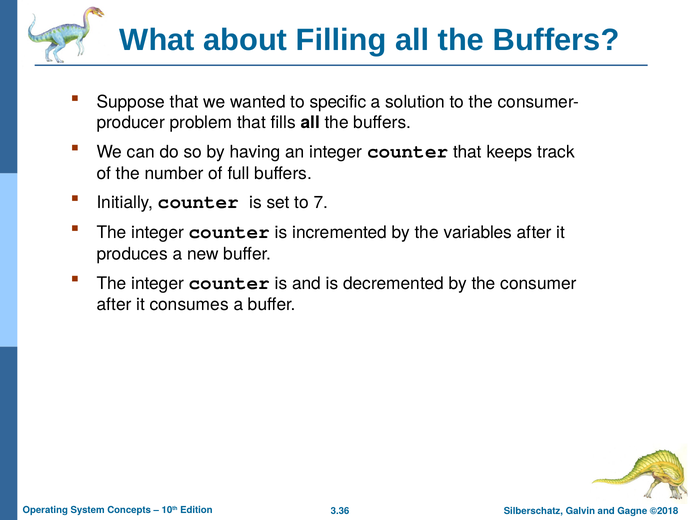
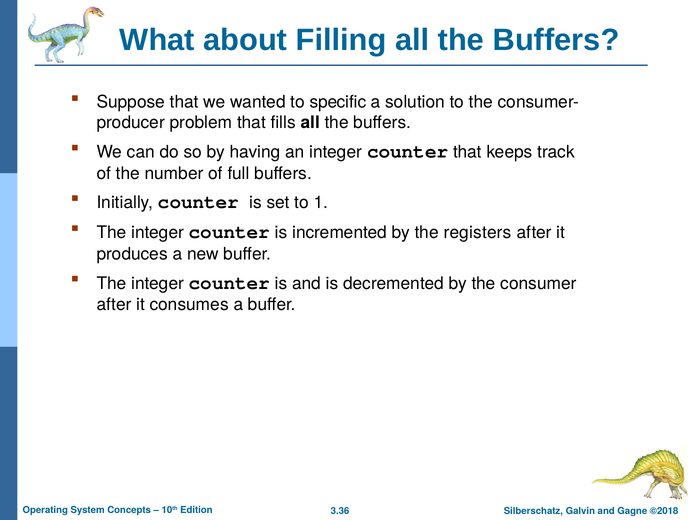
7: 7 -> 1 (321, 203)
variables: variables -> registers (478, 233)
